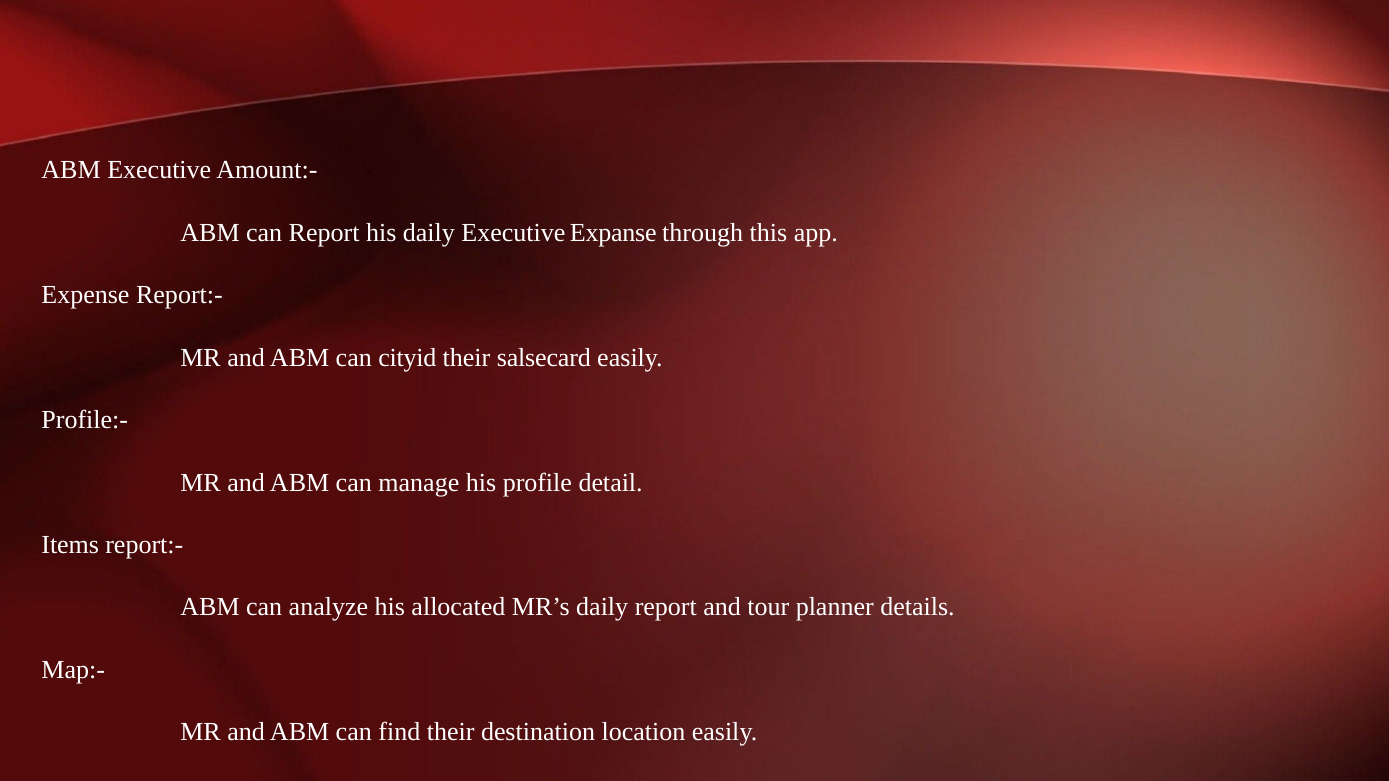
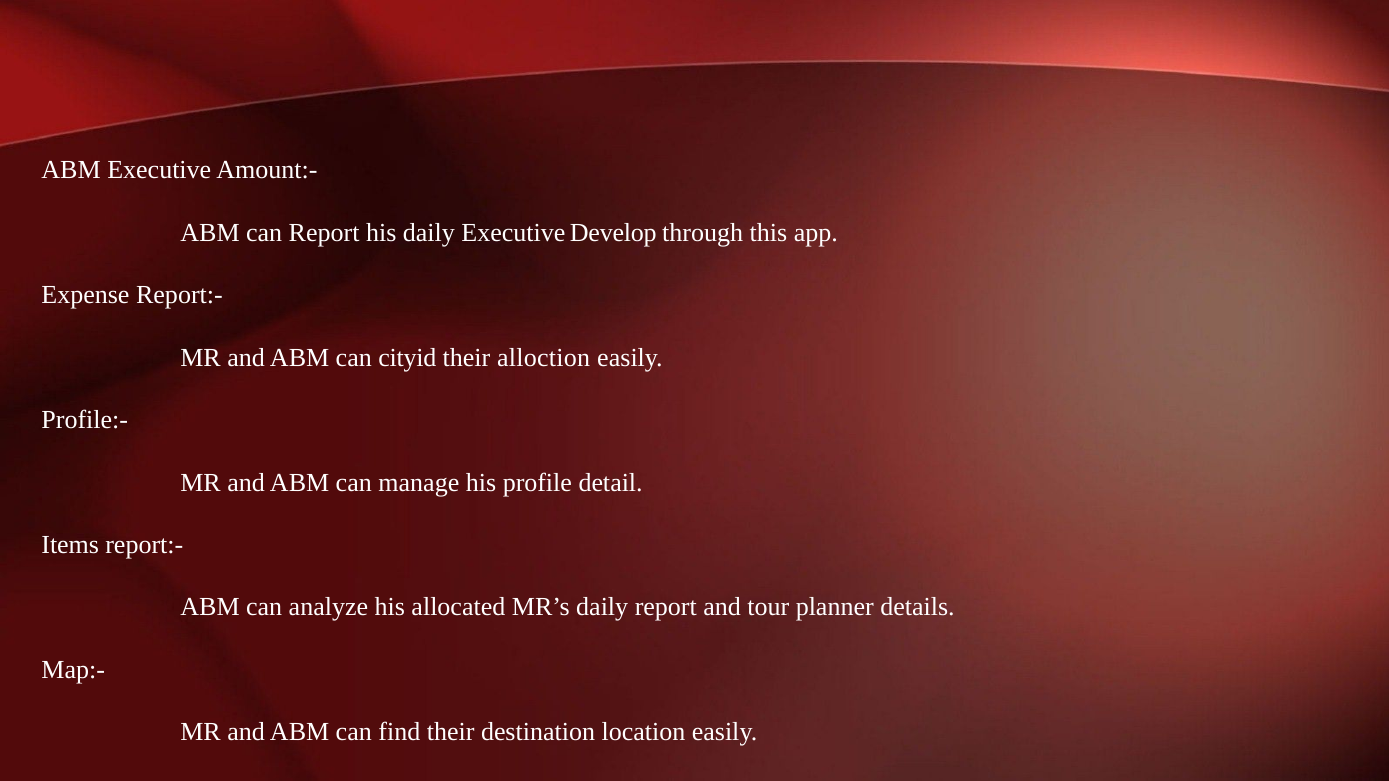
Expanse: Expanse -> Develop (613, 233)
salsecard: salsecard -> alloction (544, 358)
